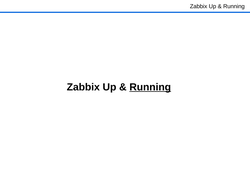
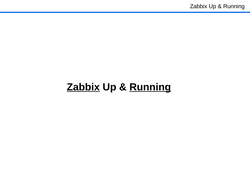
Zabbix underline: none -> present (83, 87)
